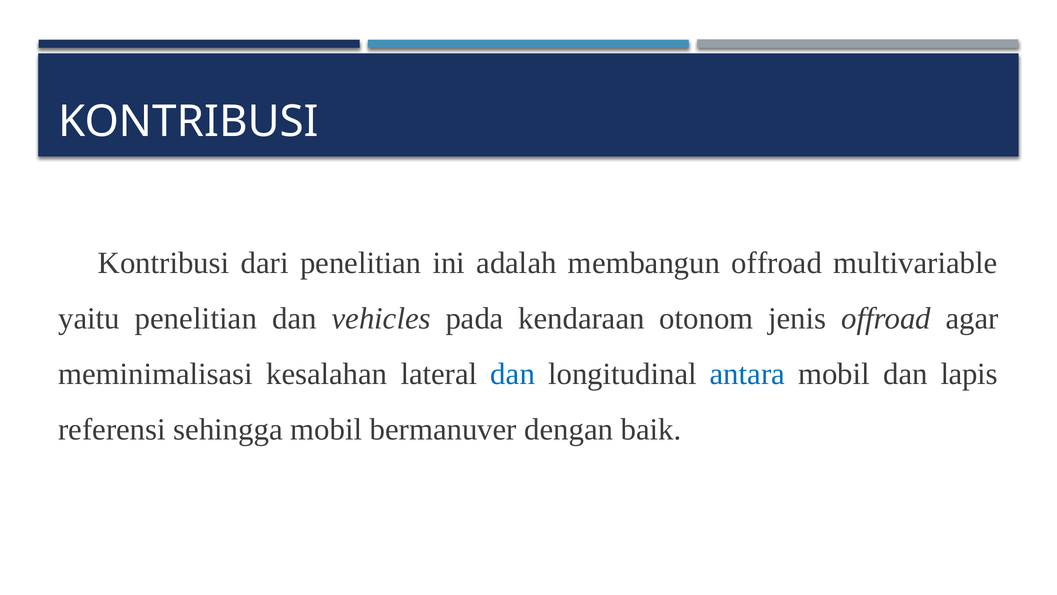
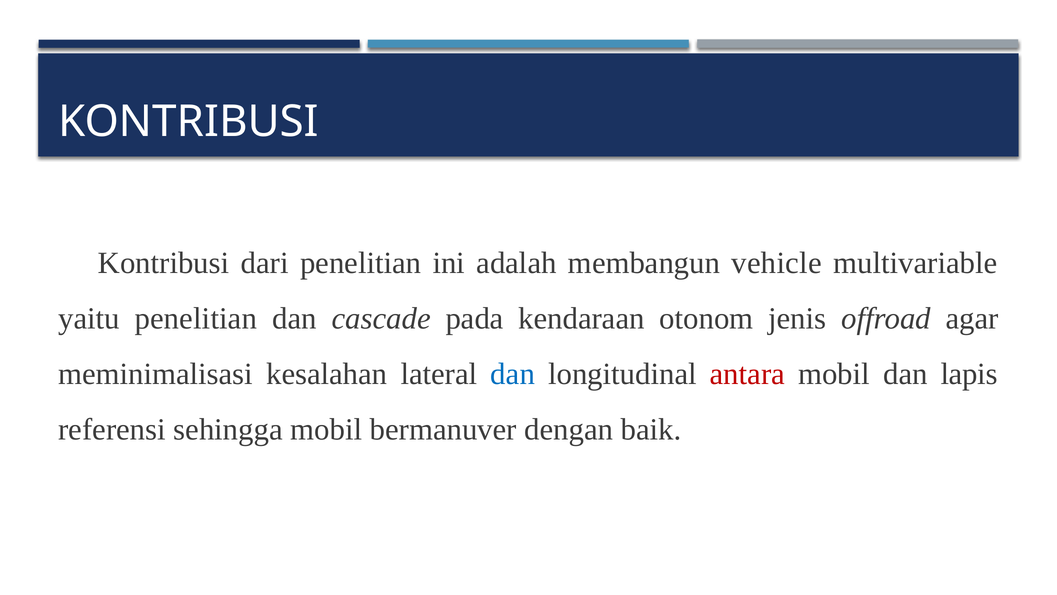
membangun offroad: offroad -> vehicle (777, 263)
vehicles: vehicles -> cascade (381, 318)
antara colour: blue -> red (747, 374)
